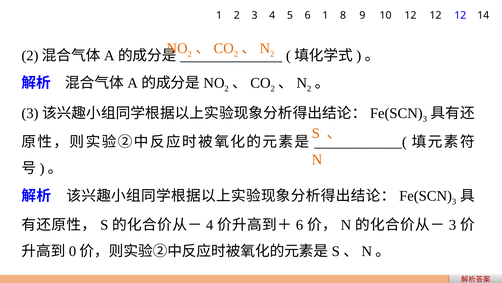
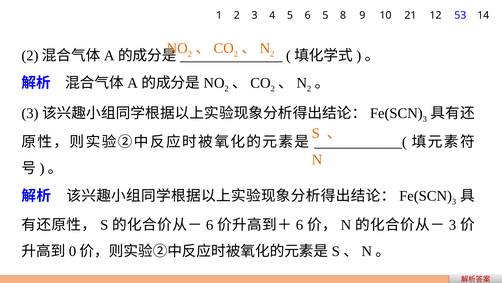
6 1: 1 -> 5 (325, 15)
10 12: 12 -> 21 (410, 15)
12: 12 -> 53 (460, 15)
4: 4 -> 6 (210, 225)
